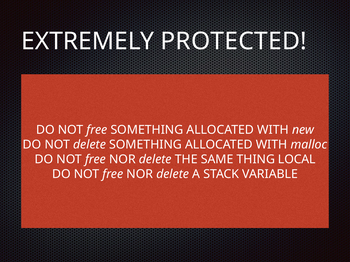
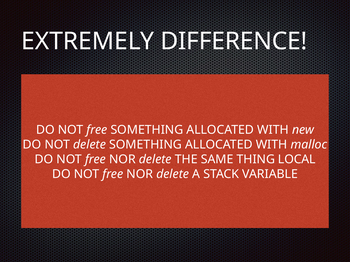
PROTECTED: PROTECTED -> DIFFERENCE (234, 41)
